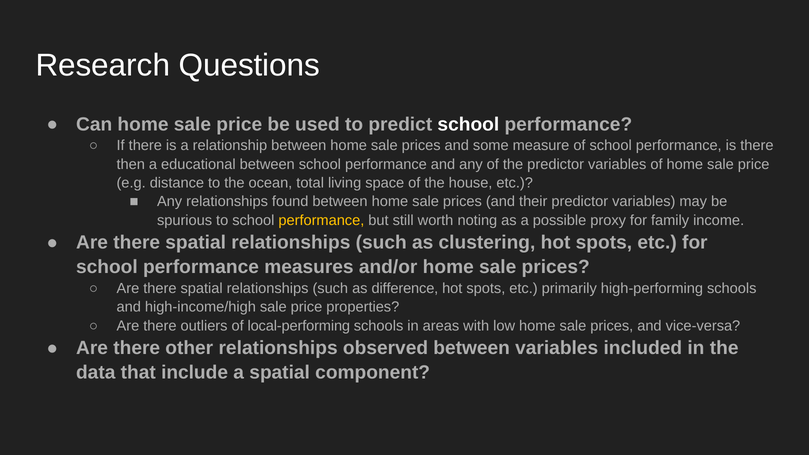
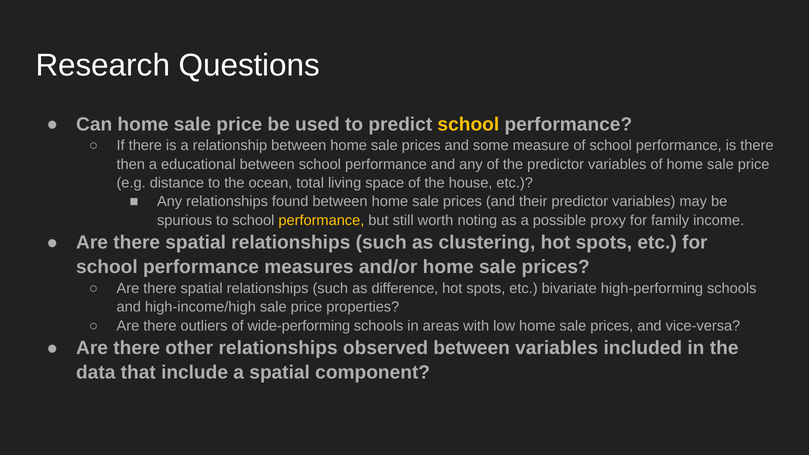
school colour: white -> yellow (468, 124)
primarily: primarily -> bivariate (569, 288)
local-performing: local-performing -> wide-performing (299, 326)
